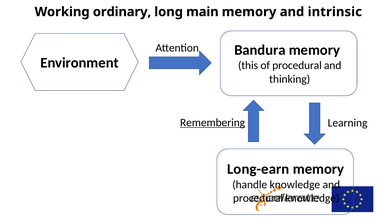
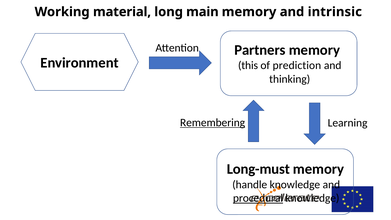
ordinary: ordinary -> material (122, 12)
Bandura: Bandura -> Partners (260, 50)
of procedural: procedural -> prediction (297, 65)
Long-earn: Long-earn -> Long-must (258, 169)
procedural underline: none -> present (258, 198)
